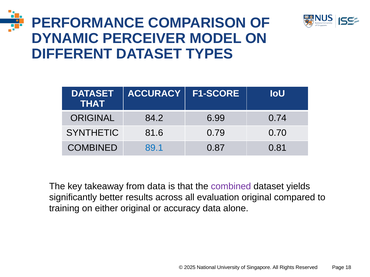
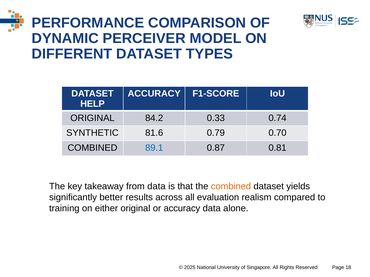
THAT: THAT -> HELP (93, 104)
6.99: 6.99 -> 0.33 (216, 118)
combined colour: purple -> orange (231, 187)
evaluation original: original -> realism (257, 198)
